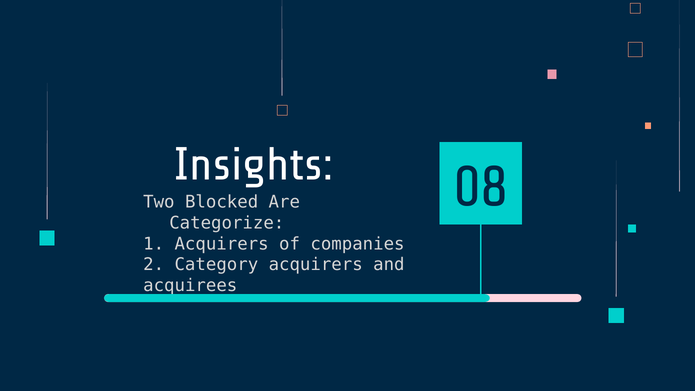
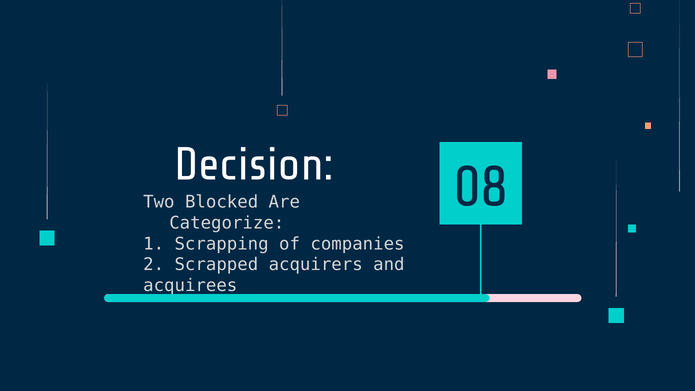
Insights: Insights -> Decision (254, 165)
1 Acquirers: Acquirers -> Scrapping (222, 244)
Category: Category -> Scrapped (216, 265)
